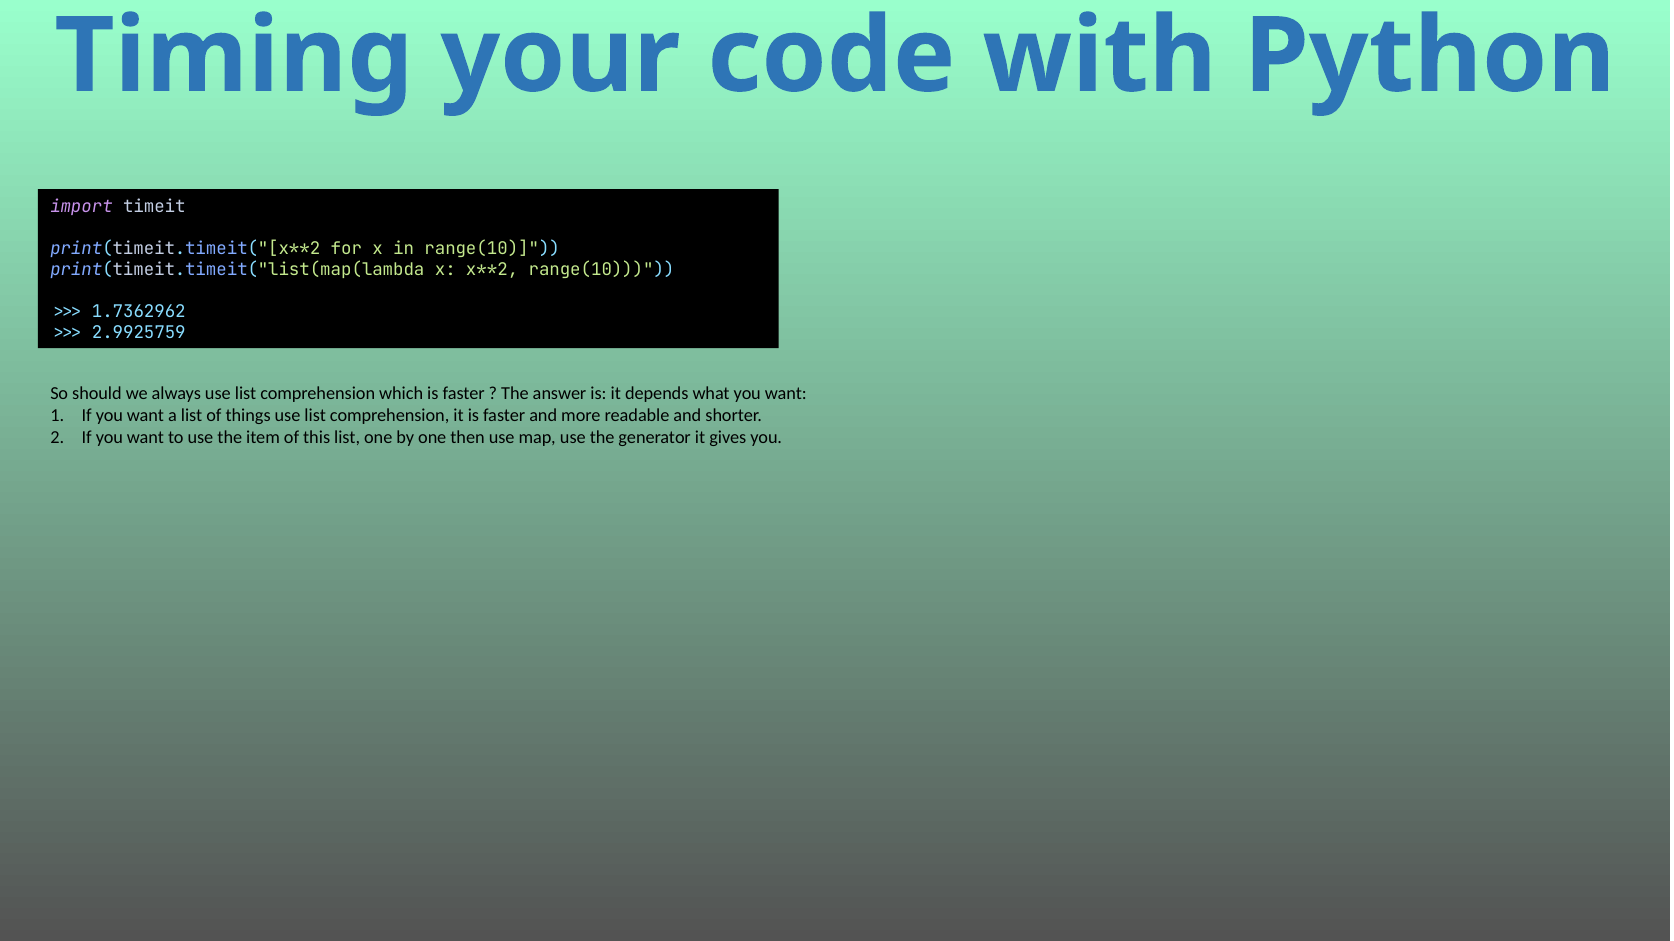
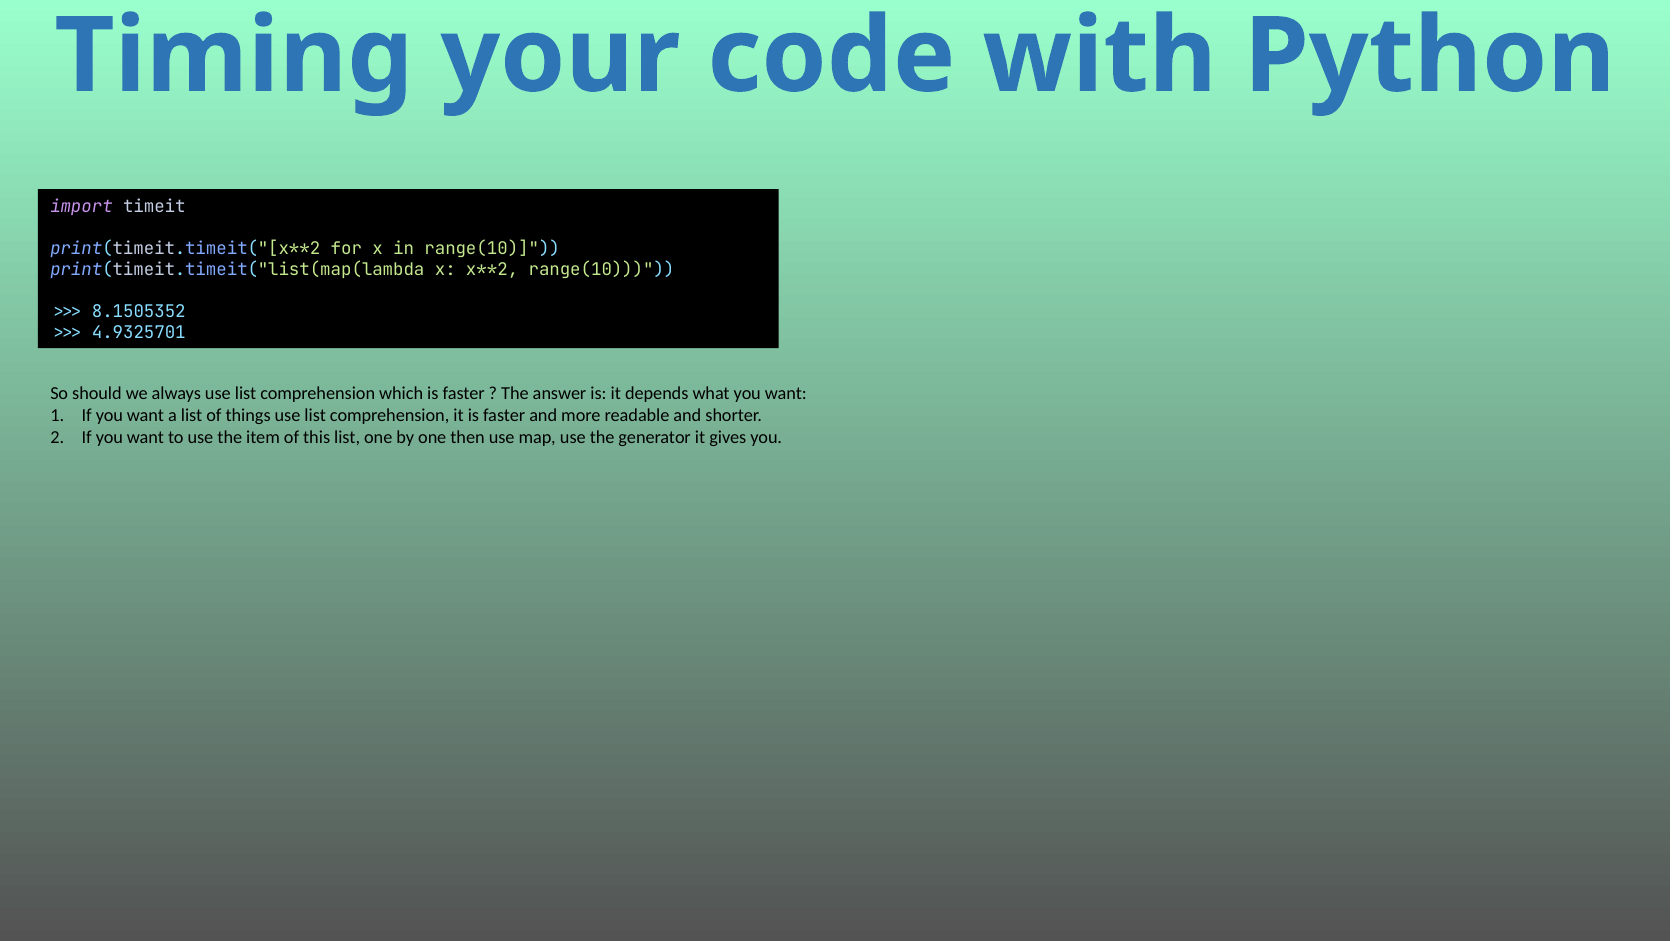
1.7362962: 1.7362962 -> 8.1505352 (139, 312)
2.9925759: 2.9925759 -> 4.9325701 (139, 333)
